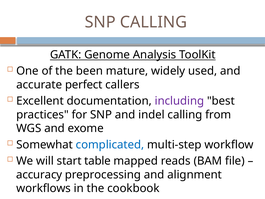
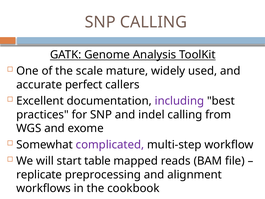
been: been -> scale (89, 71)
complicated colour: blue -> purple (110, 145)
accuracy: accuracy -> replicate (39, 174)
